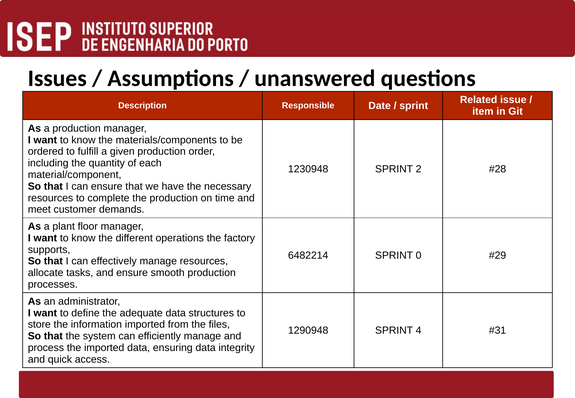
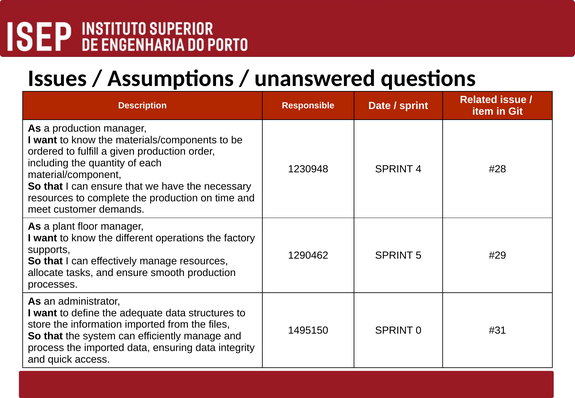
2: 2 -> 4 (419, 169)
6482214: 6482214 -> 1290462 (308, 255)
0: 0 -> 5 (419, 255)
1290948: 1290948 -> 1495150 (308, 330)
4: 4 -> 0 (419, 330)
